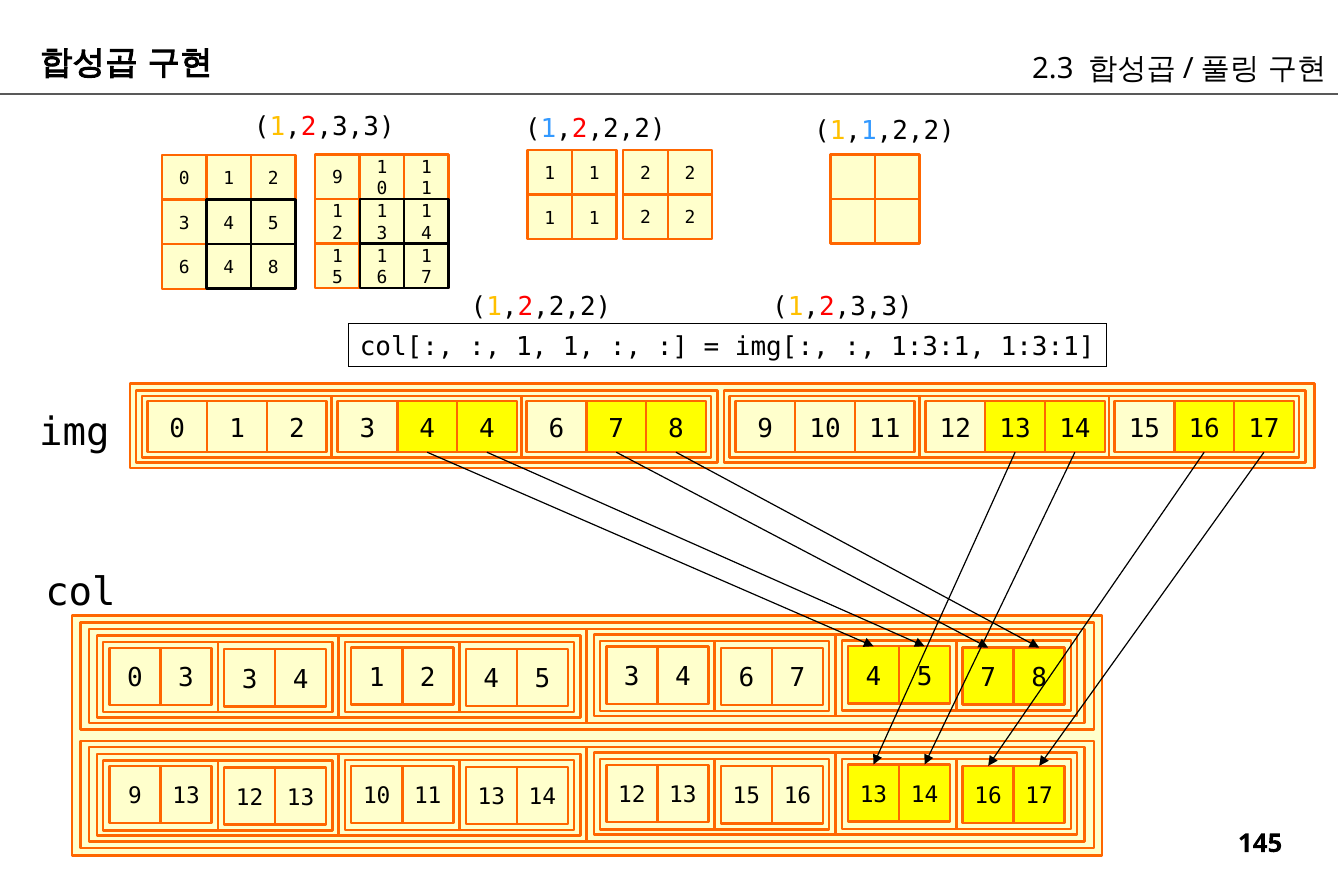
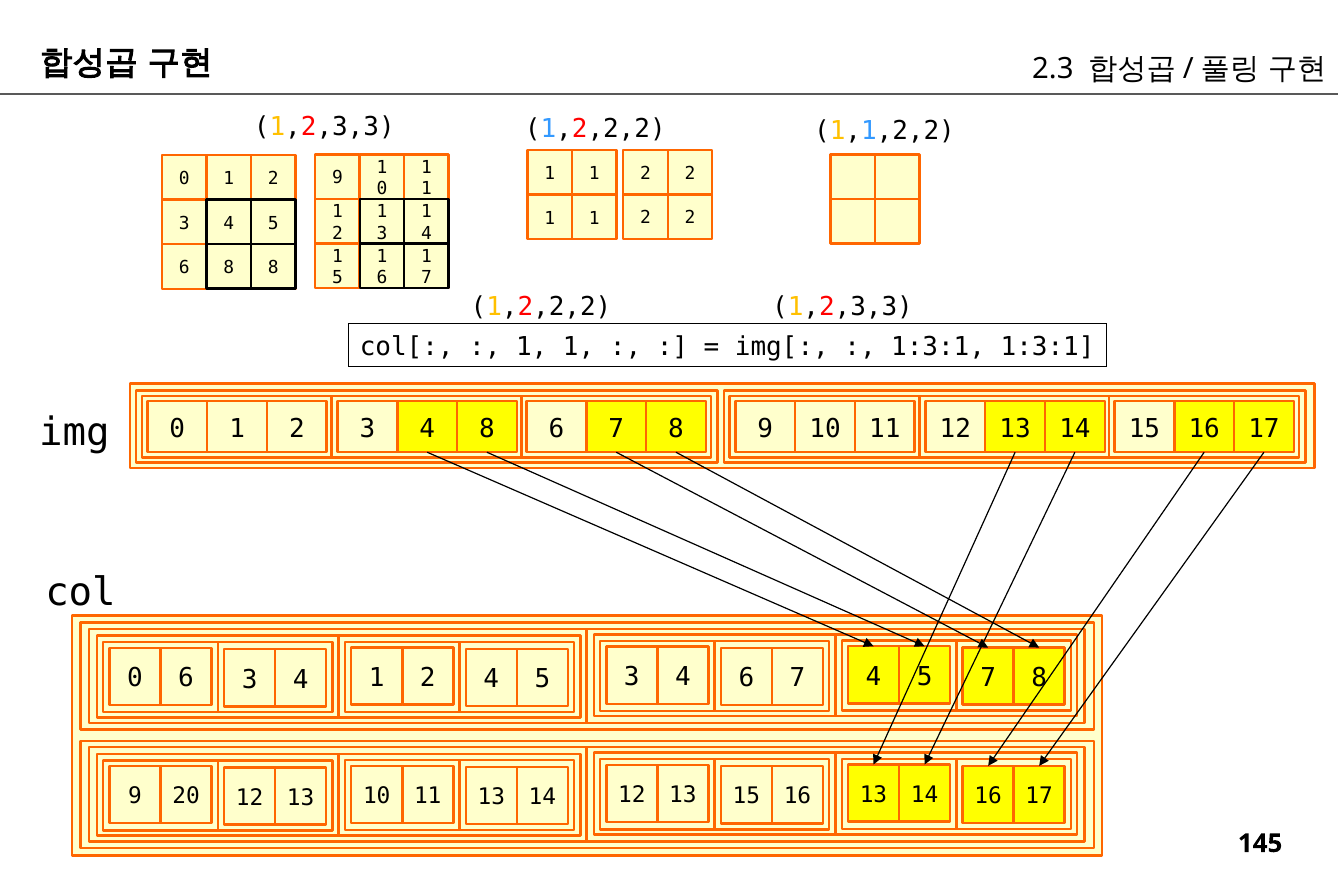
6 4: 4 -> 8 (229, 268)
4 4: 4 -> 8 (487, 428)
0 3: 3 -> 6 (186, 678)
9 13: 13 -> 20 (186, 796)
